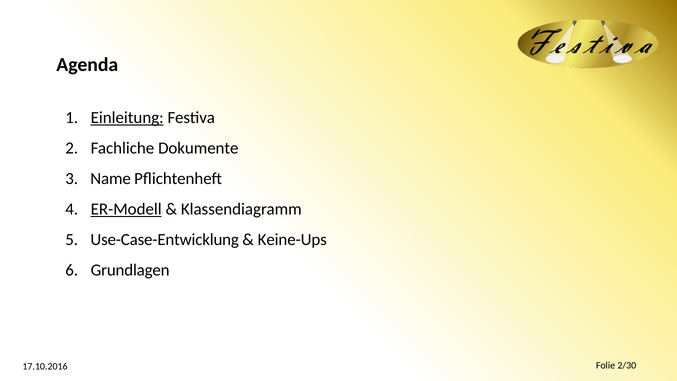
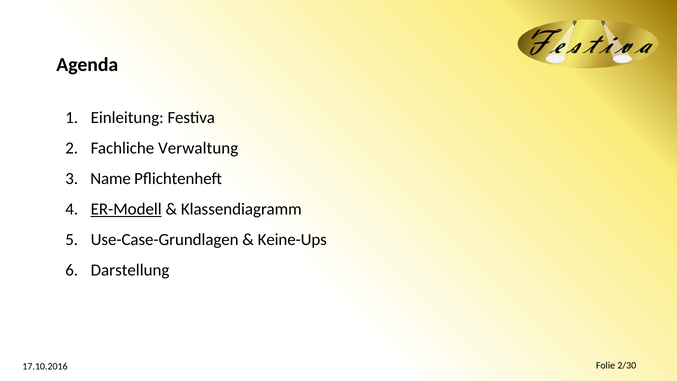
Einleitung underline: present -> none (127, 118)
Dokumente: Dokumente -> Verwaltung (198, 148)
Use-Case-Entwicklung: Use-Case-Entwicklung -> Use-Case-Grundlagen (165, 239)
Grundlagen: Grundlagen -> Darstellung (130, 270)
